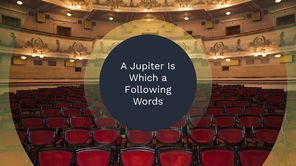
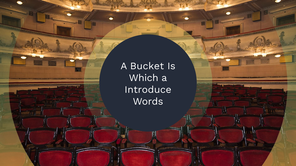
Jupiter: Jupiter -> Bucket (147, 66)
Following: Following -> Introduce (148, 90)
